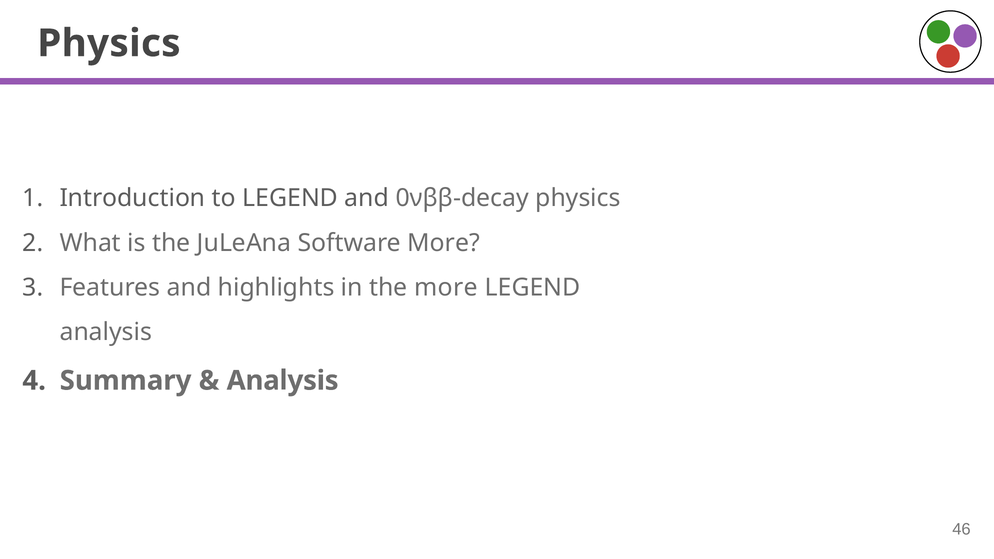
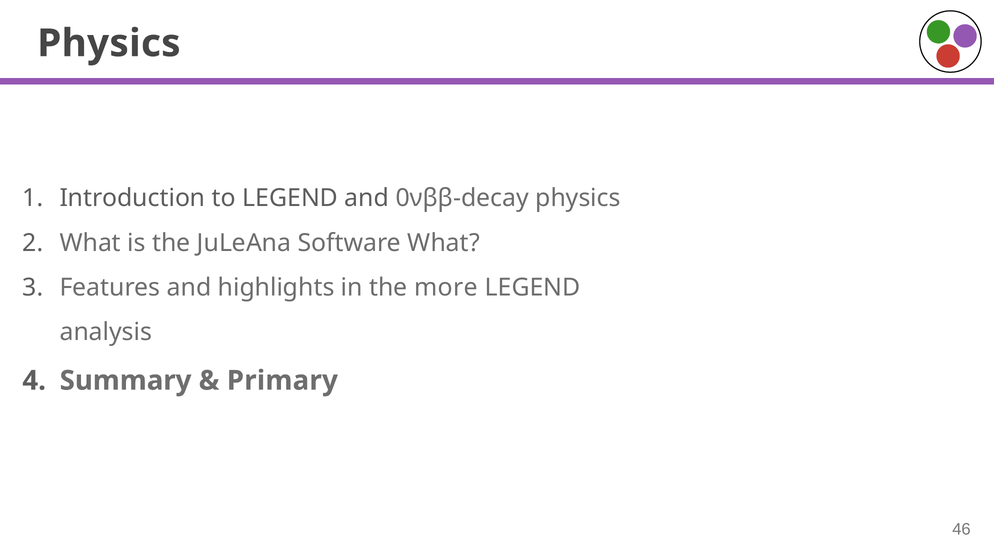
Software More: More -> What (444, 243)
Analysis: Analysis -> Primary (282, 381)
